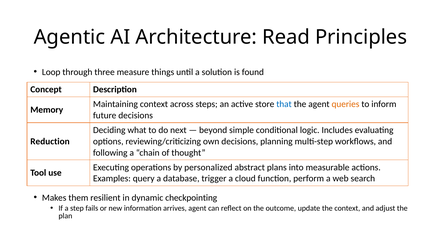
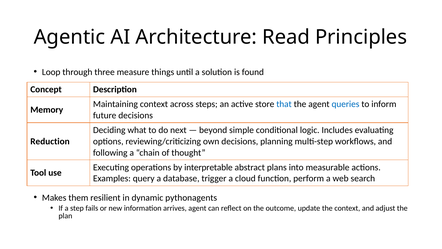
queries colour: orange -> blue (345, 104)
personalized: personalized -> interpretable (208, 167)
checkpointing: checkpointing -> pythonagents (191, 198)
